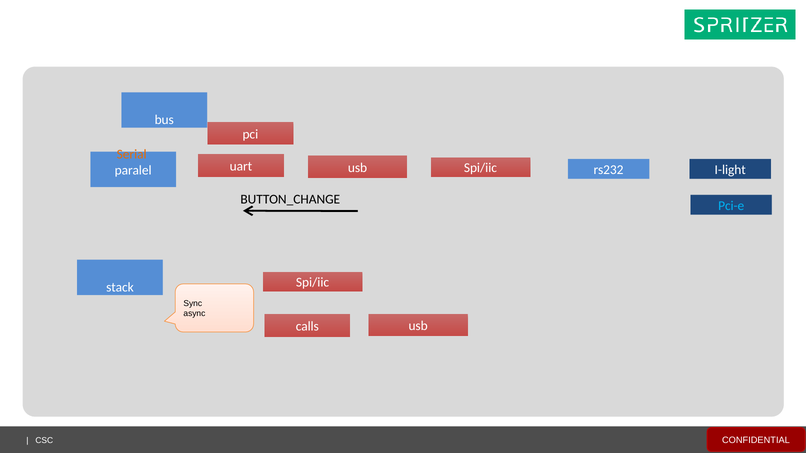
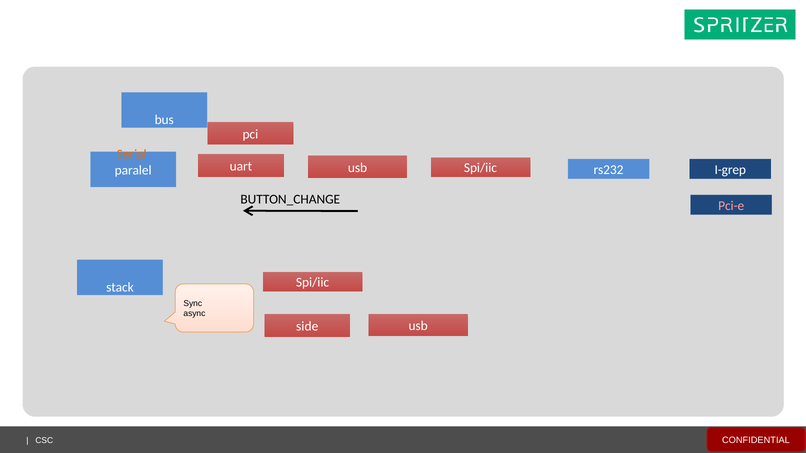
I-light: I-light -> I-grep (730, 170)
Pci-e colour: light blue -> pink (731, 206)
calls: calls -> side (307, 327)
